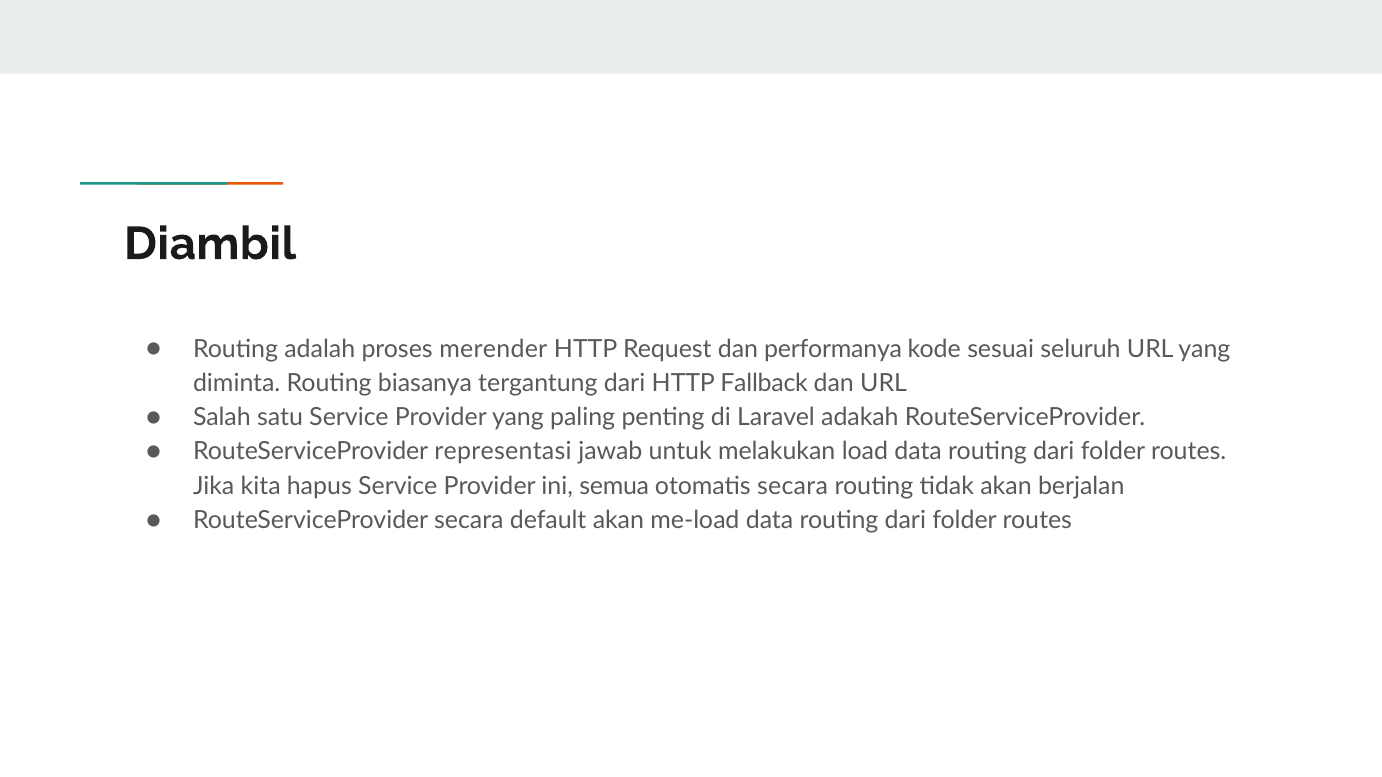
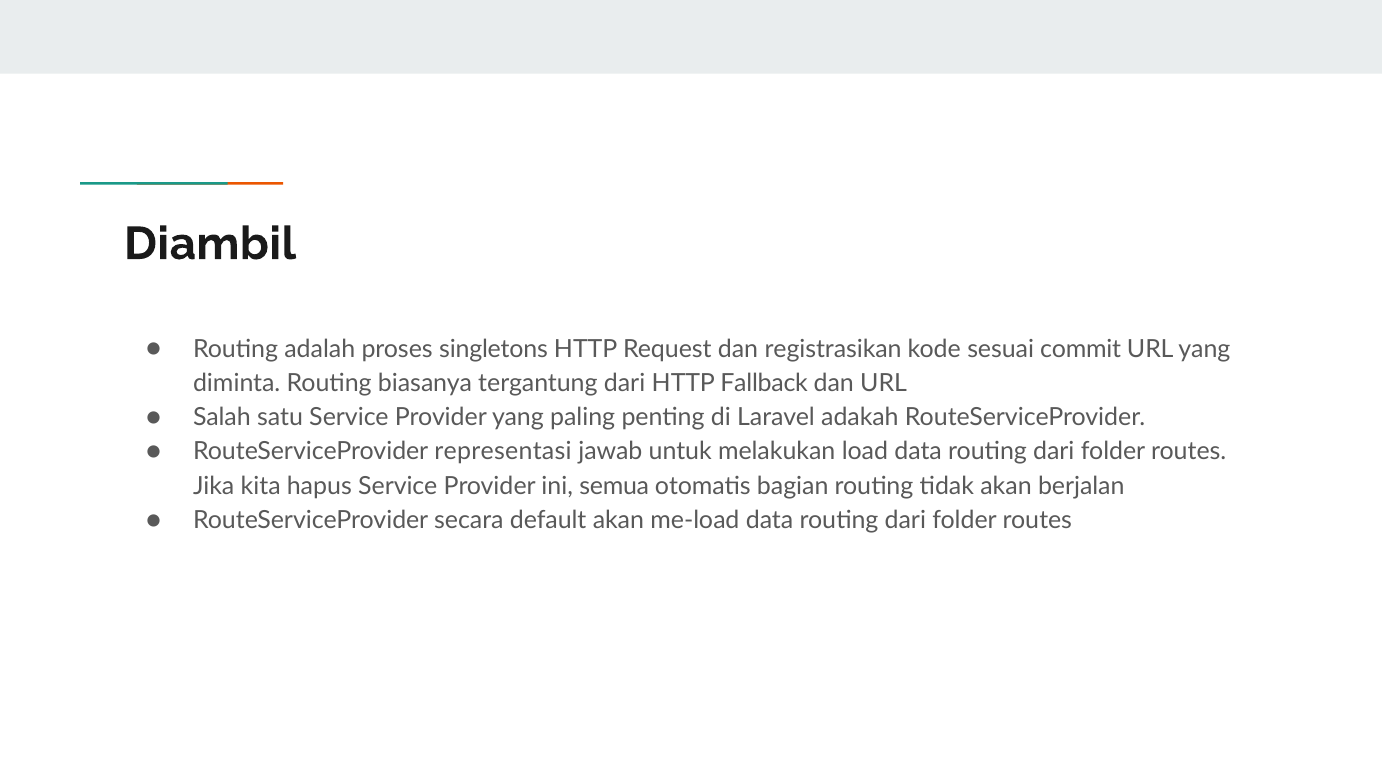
merender: merender -> singletons (494, 349)
performanya: performanya -> registrasikan (833, 349)
seluruh: seluruh -> commit (1081, 349)
otomatis secara: secara -> bagian (793, 486)
